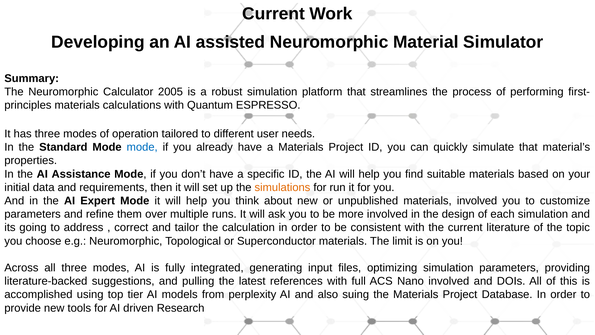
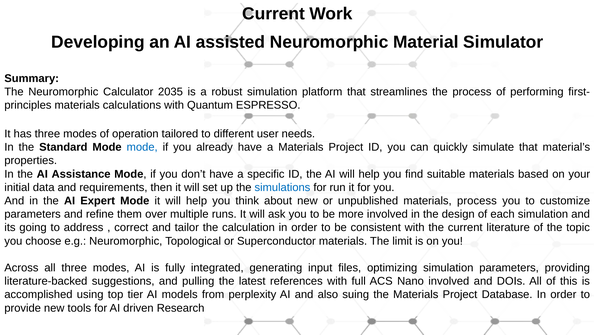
2005: 2005 -> 2035 (170, 92)
simulations colour: orange -> blue (282, 187)
materials involved: involved -> process (477, 201)
